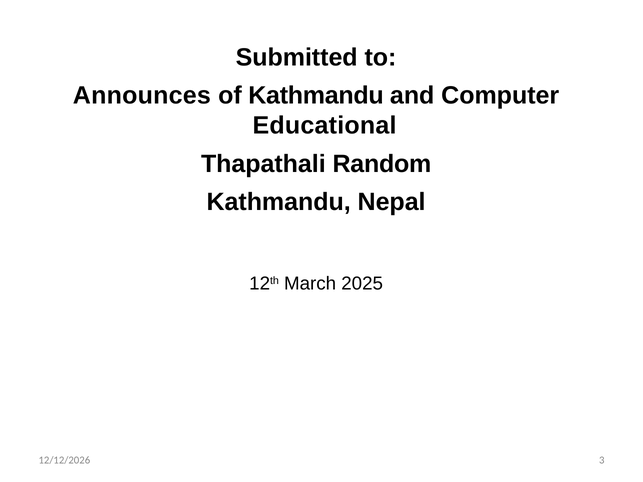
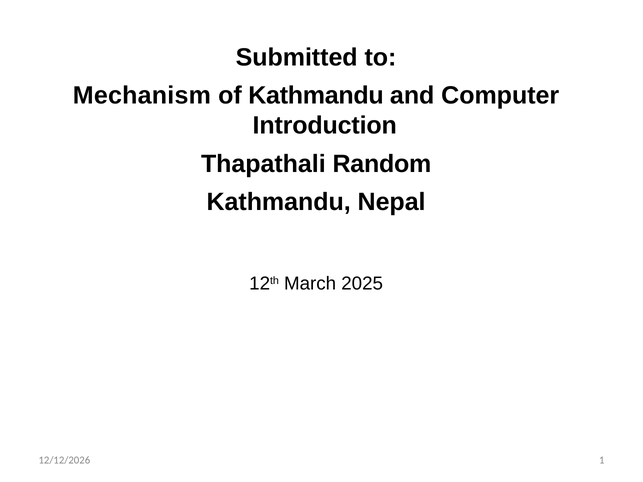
Announces: Announces -> Mechanism (142, 96)
Educational: Educational -> Introduction (325, 126)
3: 3 -> 1 (602, 460)
